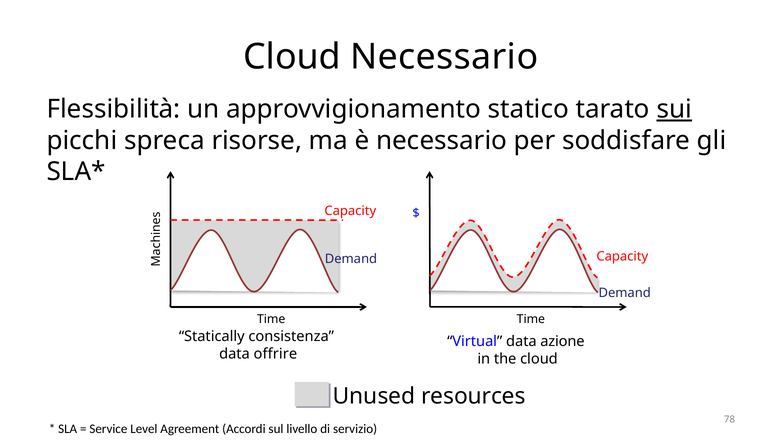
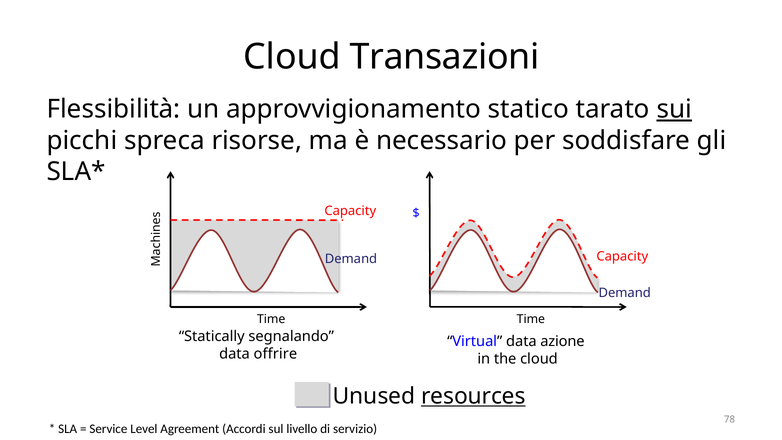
Cloud Necessario: Necessario -> Transazioni (445, 57)
consistenza: consistenza -> segnalando (291, 336)
resources underline: none -> present (473, 396)
